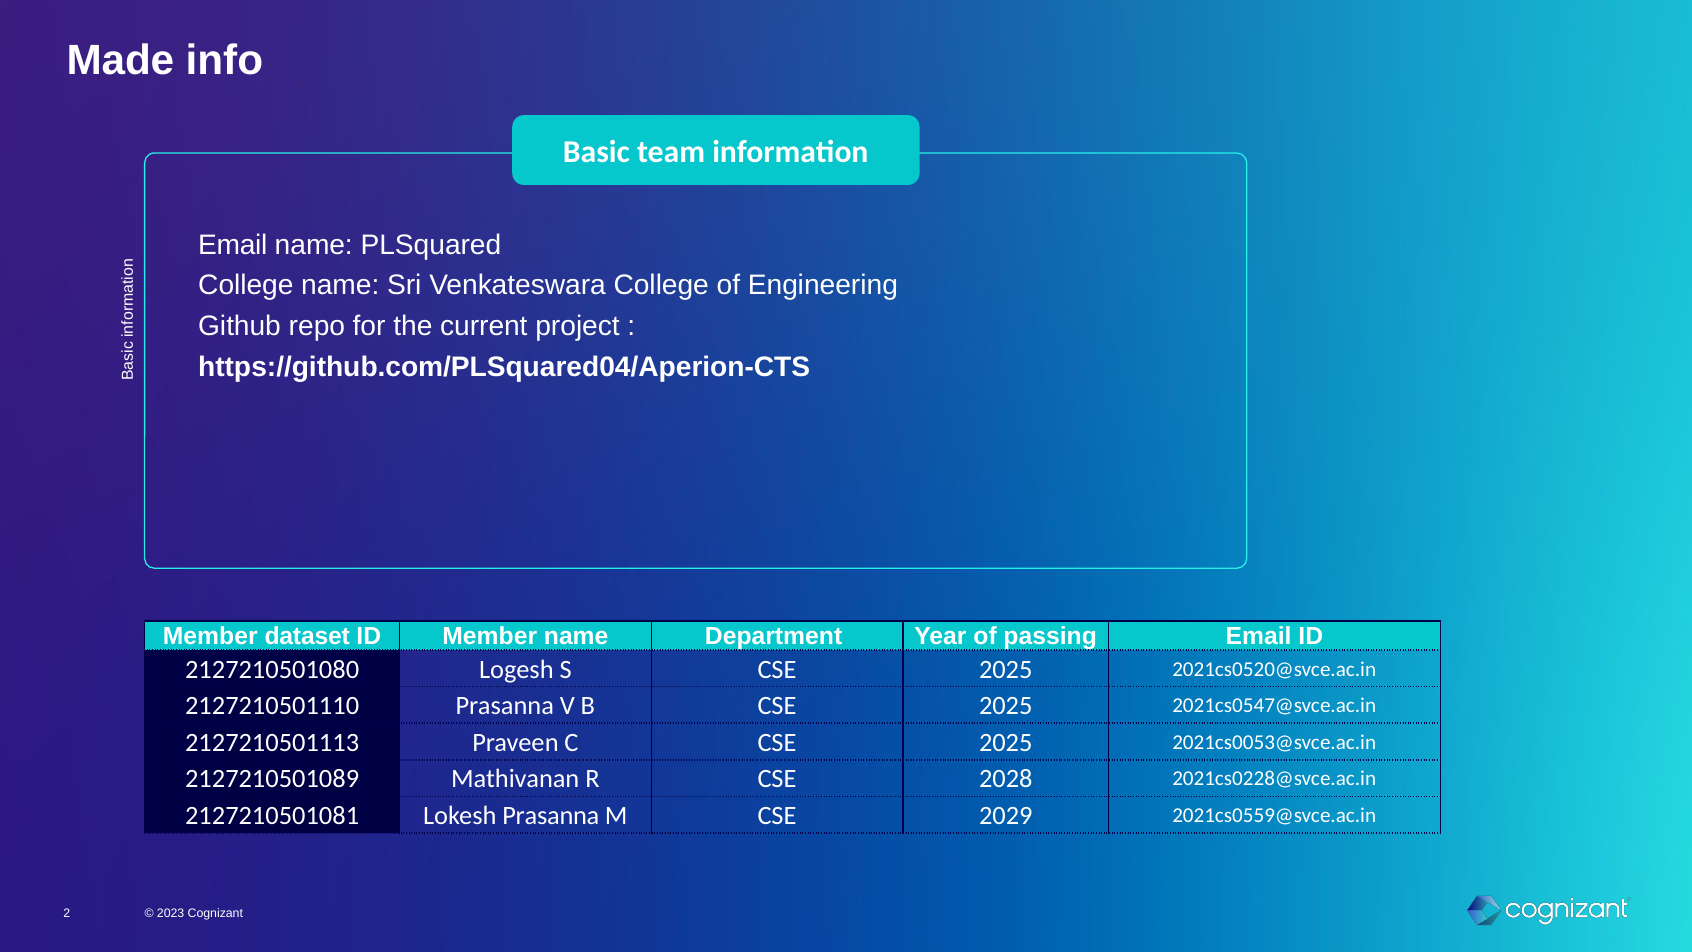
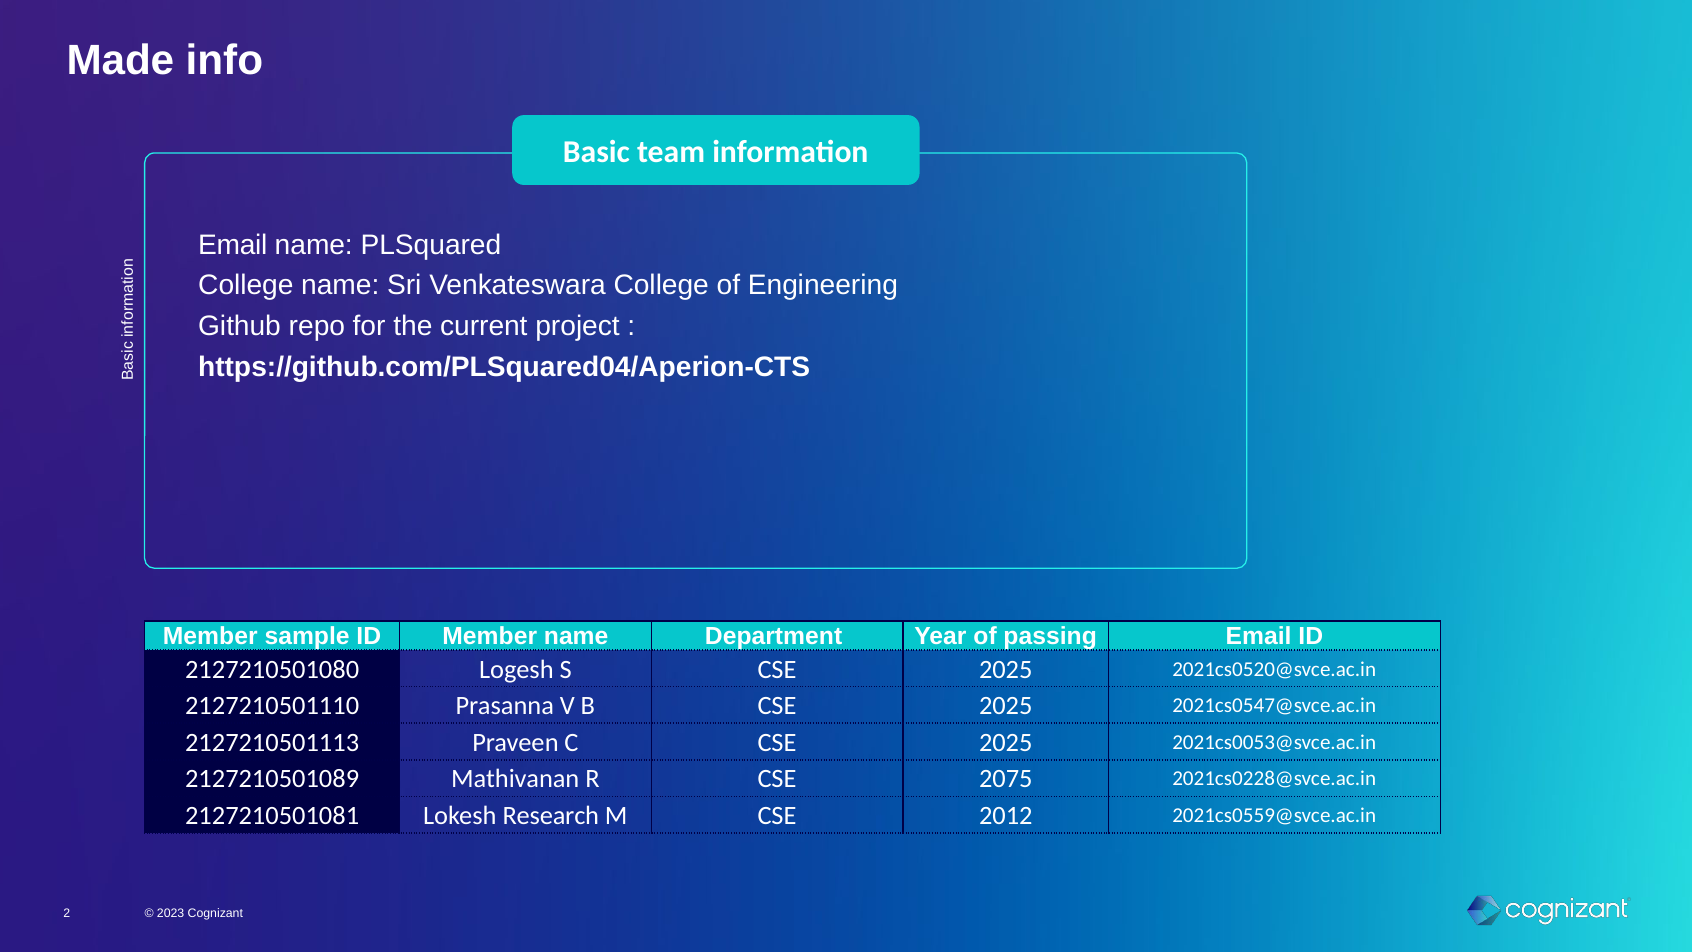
dataset: dataset -> sample (307, 636)
2028: 2028 -> 2075 (1006, 779)
Lokesh Prasanna: Prasanna -> Research (551, 815)
2029: 2029 -> 2012 (1006, 815)
